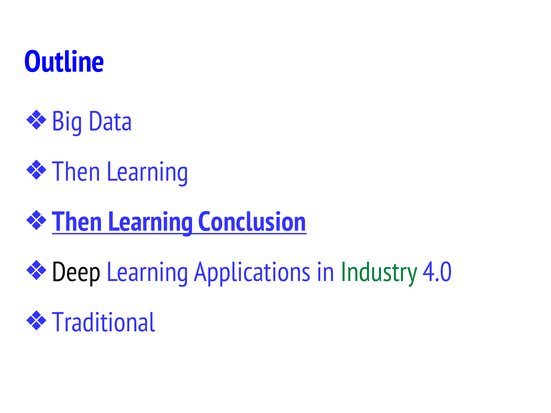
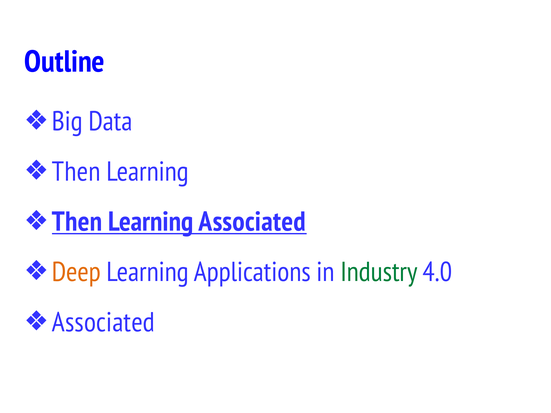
Learning Conclusion: Conclusion -> Associated (252, 222)
Deep colour: black -> orange (76, 272)
Traditional: Traditional -> Associated (103, 322)
